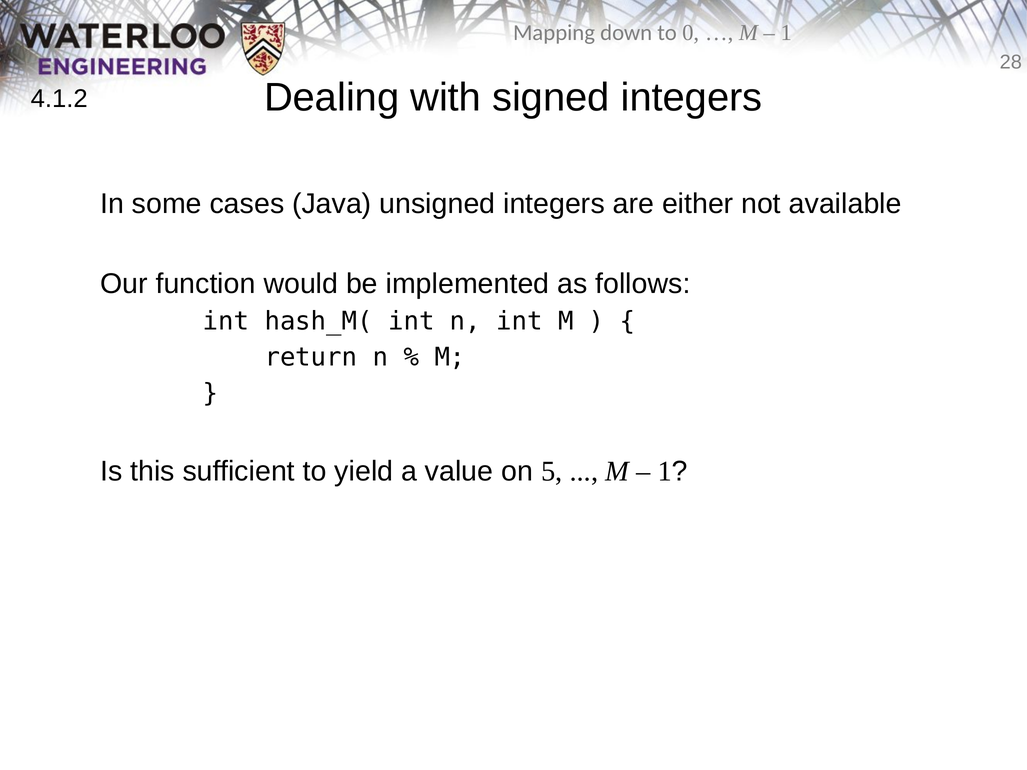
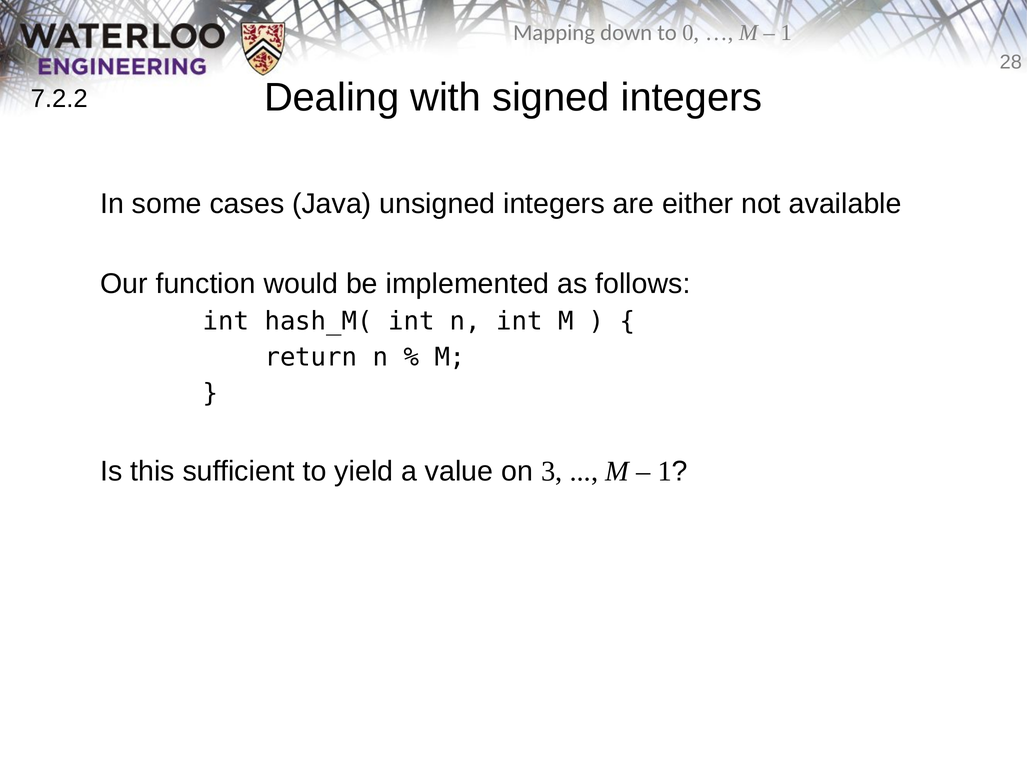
4.1.2: 4.1.2 -> 7.2.2 (59, 99)
5: 5 -> 3 (552, 472)
